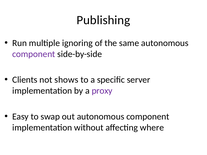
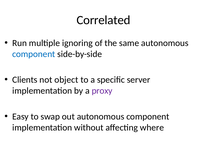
Publishing: Publishing -> Correlated (103, 20)
component colour: purple -> blue (34, 54)
shows: shows -> object (66, 80)
